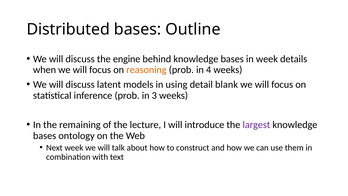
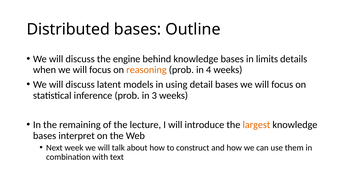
in week: week -> limits (267, 59)
detail blank: blank -> bases (227, 84)
largest colour: purple -> orange (256, 125)
ontology: ontology -> interpret (77, 136)
